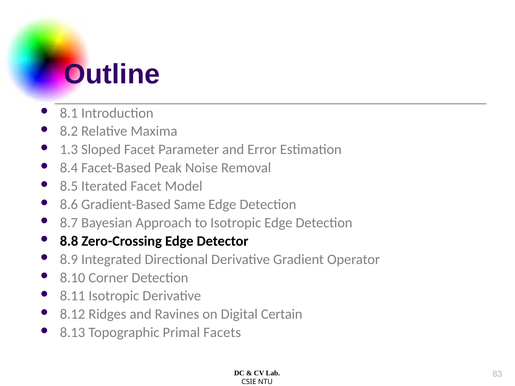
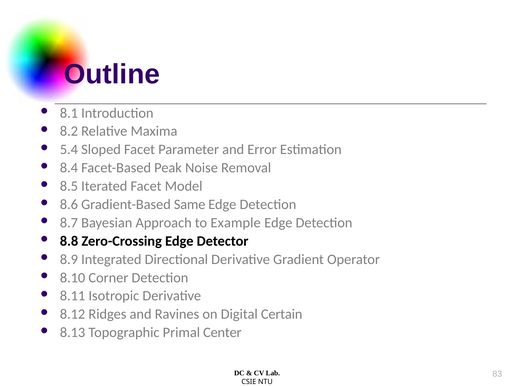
1.3: 1.3 -> 5.4 (69, 150)
to Isotropic: Isotropic -> Example (236, 223)
Facets: Facets -> Center (222, 333)
